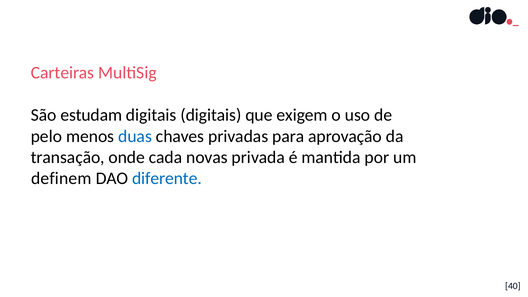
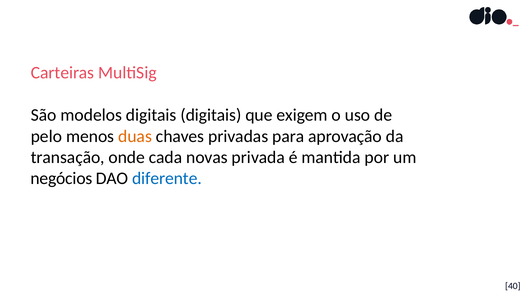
estudam: estudam -> modelos (91, 115)
duas colour: blue -> orange (135, 136)
definem: definem -> negócios (61, 178)
